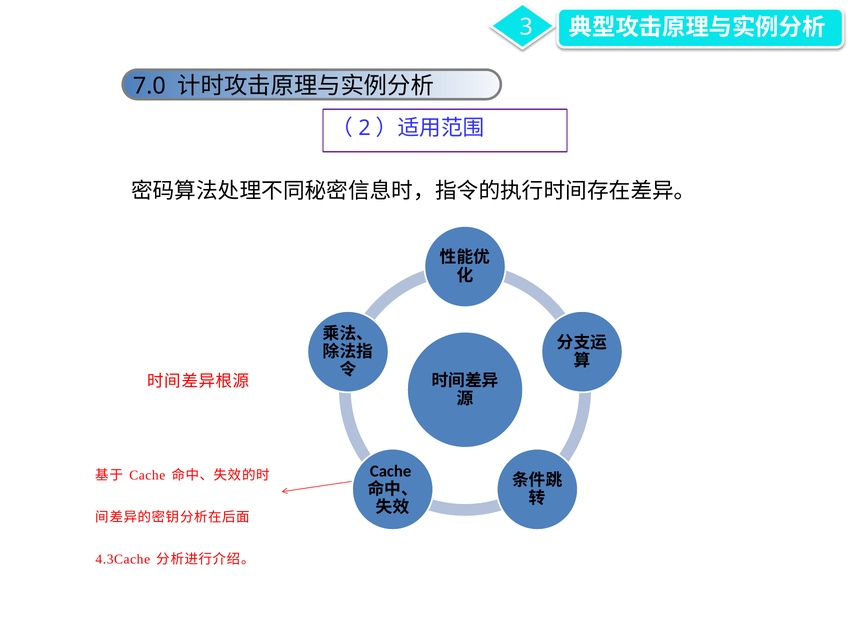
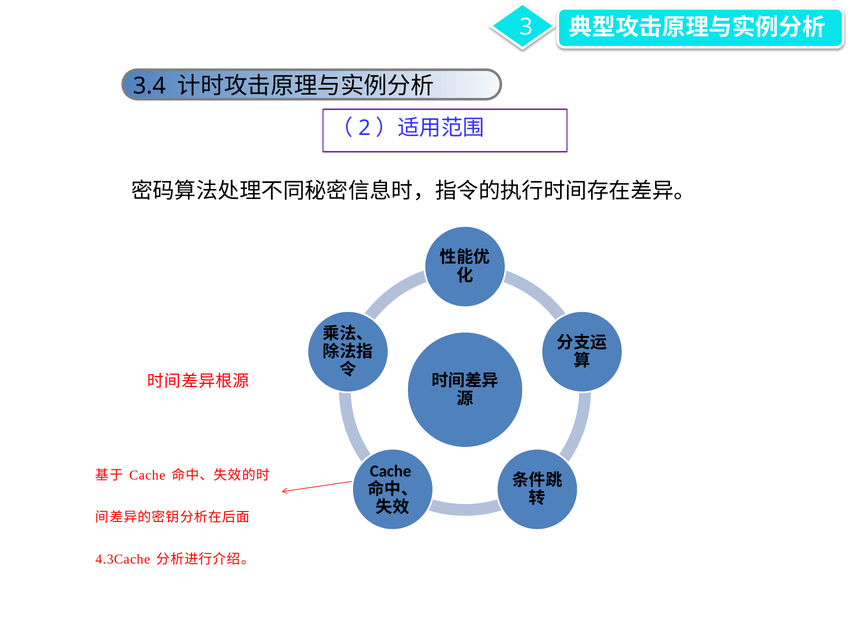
7.0: 7.0 -> 3.4 (149, 86)
